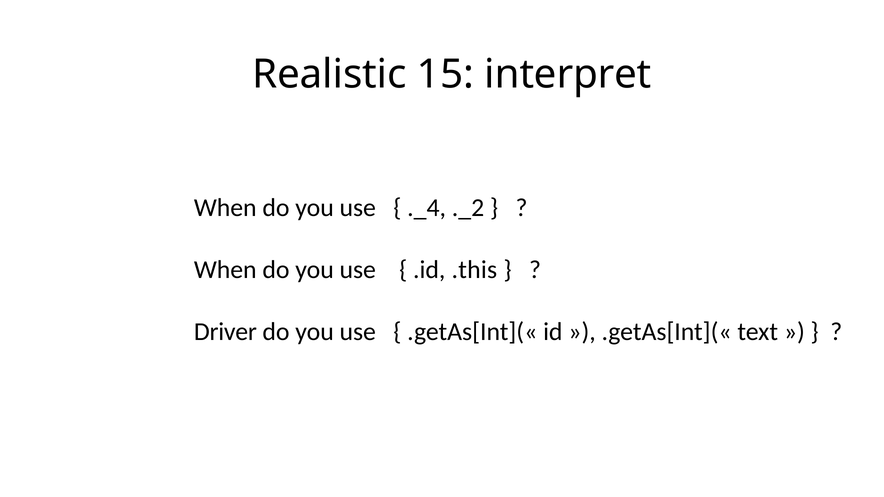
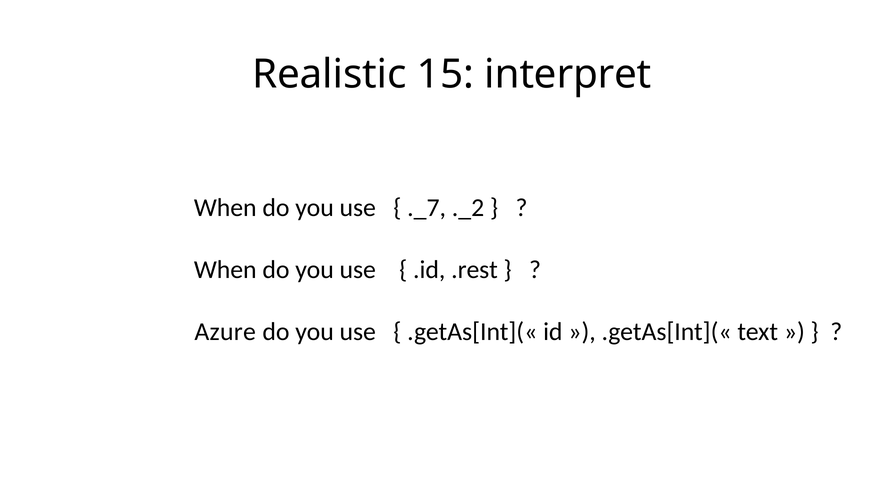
._4: ._4 -> ._7 (427, 208)
.this: .this -> .rest (475, 270)
Driver: Driver -> Azure (225, 332)
